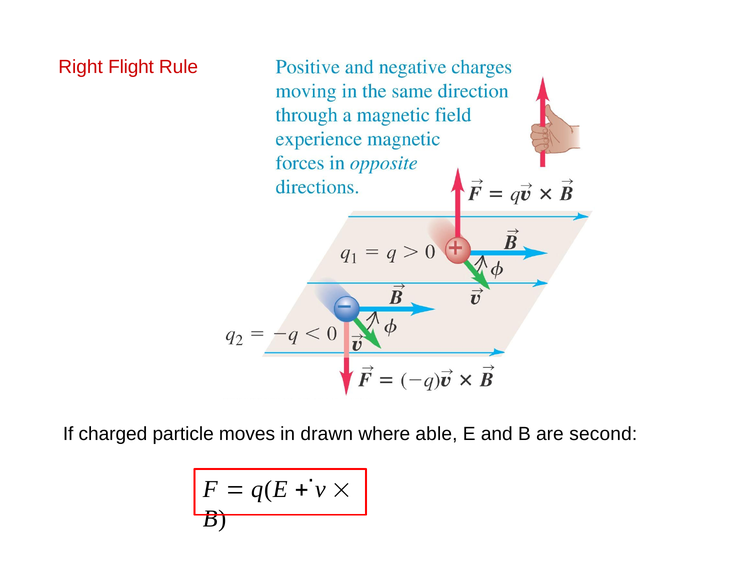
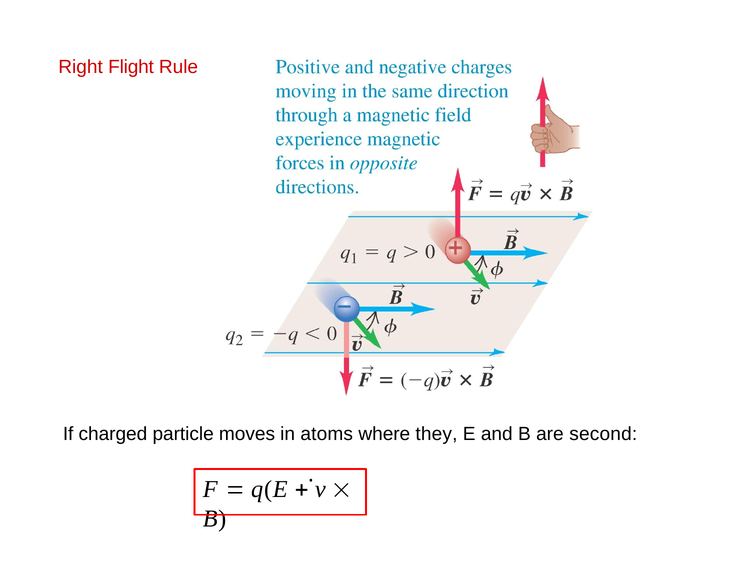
drawn: drawn -> atoms (327, 434)
able: able -> they (436, 434)
